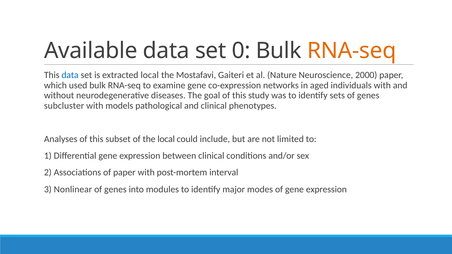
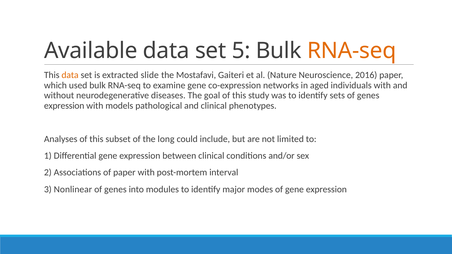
0: 0 -> 5 (241, 51)
data colour: blue -> orange (70, 75)
extracted local: local -> slide (150, 75)
2000: 2000 -> 2016 (366, 75)
subcluster: subcluster -> expression (64, 106)
the local: local -> long (166, 139)
